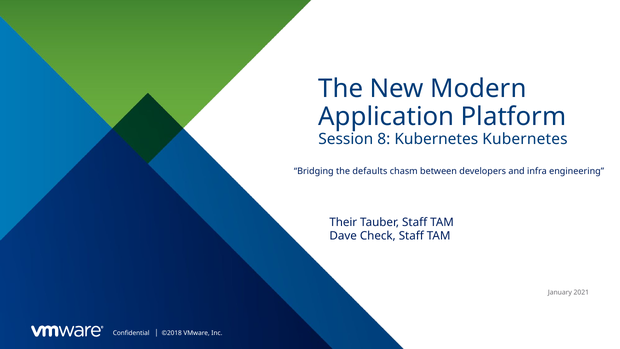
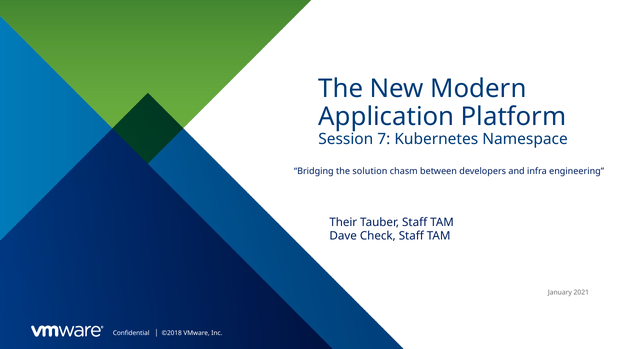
8: 8 -> 7 (384, 139)
Kubernetes Kubernetes: Kubernetes -> Namespace (525, 139)
defaults: defaults -> solution (370, 171)
